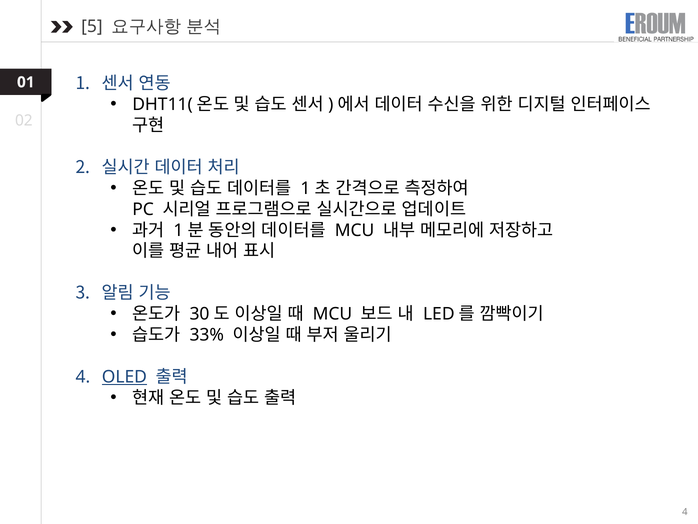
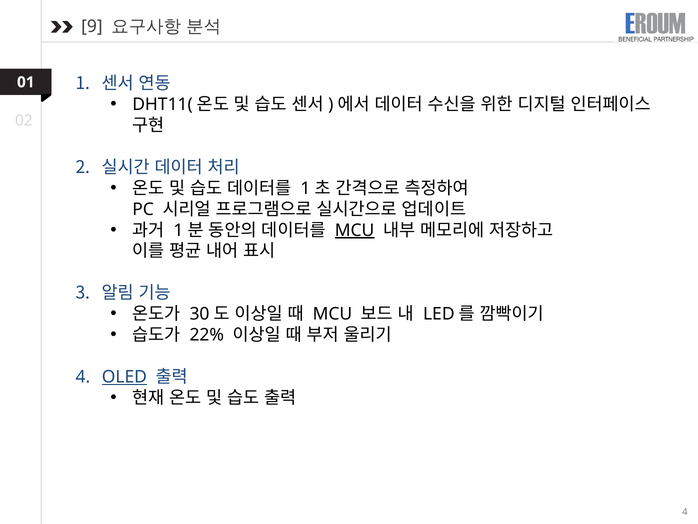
5: 5 -> 9 (92, 27)
MCU underline: none -> present (355, 230)
33%: 33% -> 22% (207, 335)
